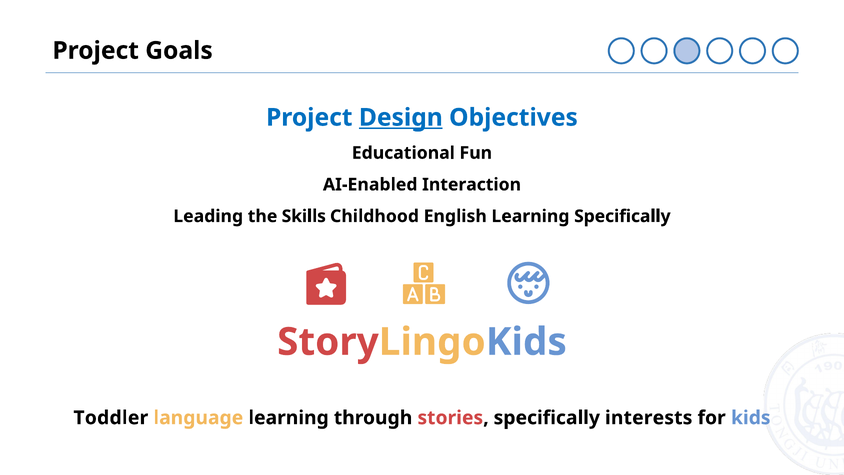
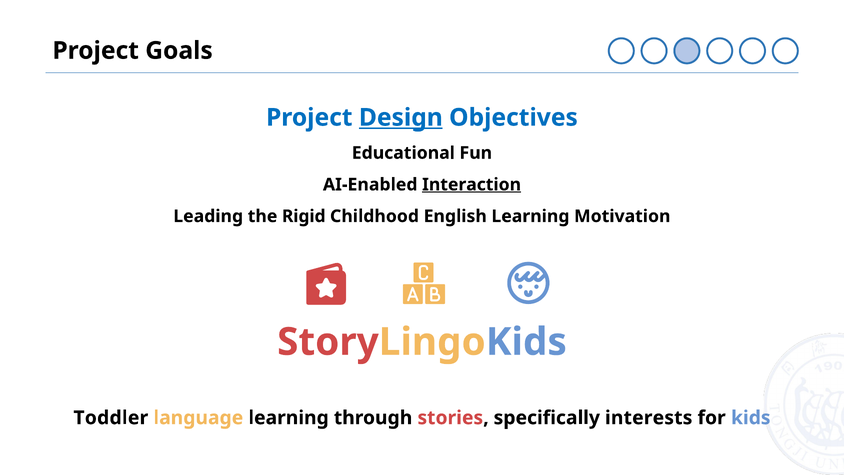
Interaction underline: none -> present (472, 185)
Skills: Skills -> Rigid (304, 216)
Learning Specifically: Specifically -> Motivation (622, 216)
